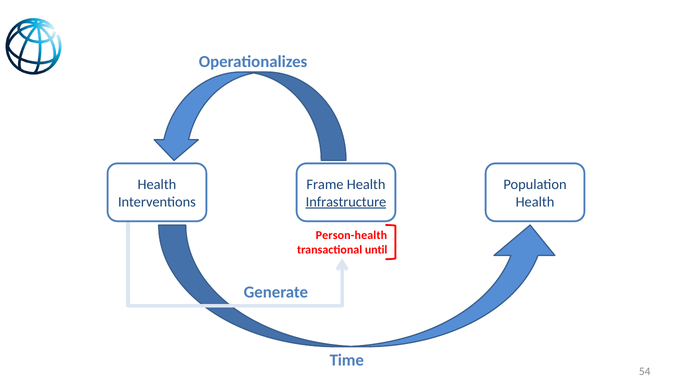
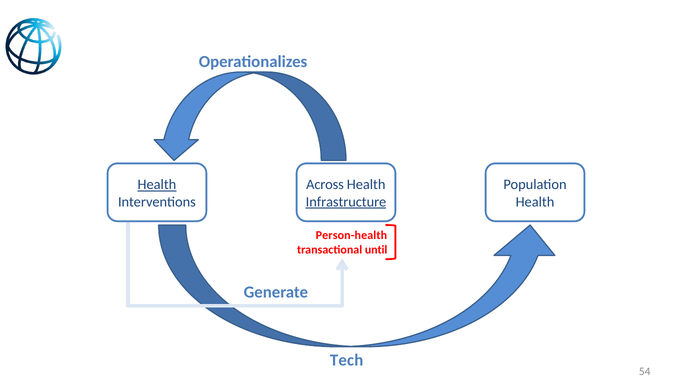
Health underline: none -> present (157, 185)
Frame: Frame -> Across (325, 185)
Time: Time -> Tech (347, 360)
